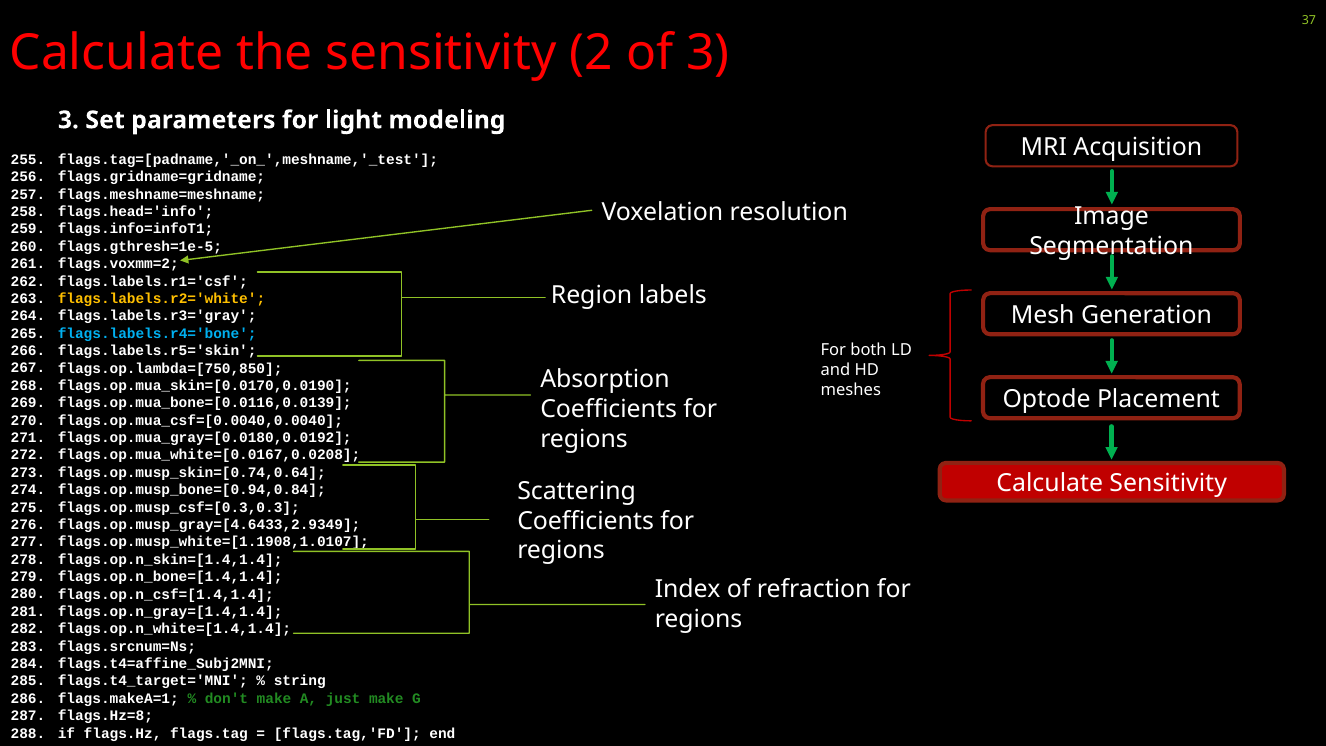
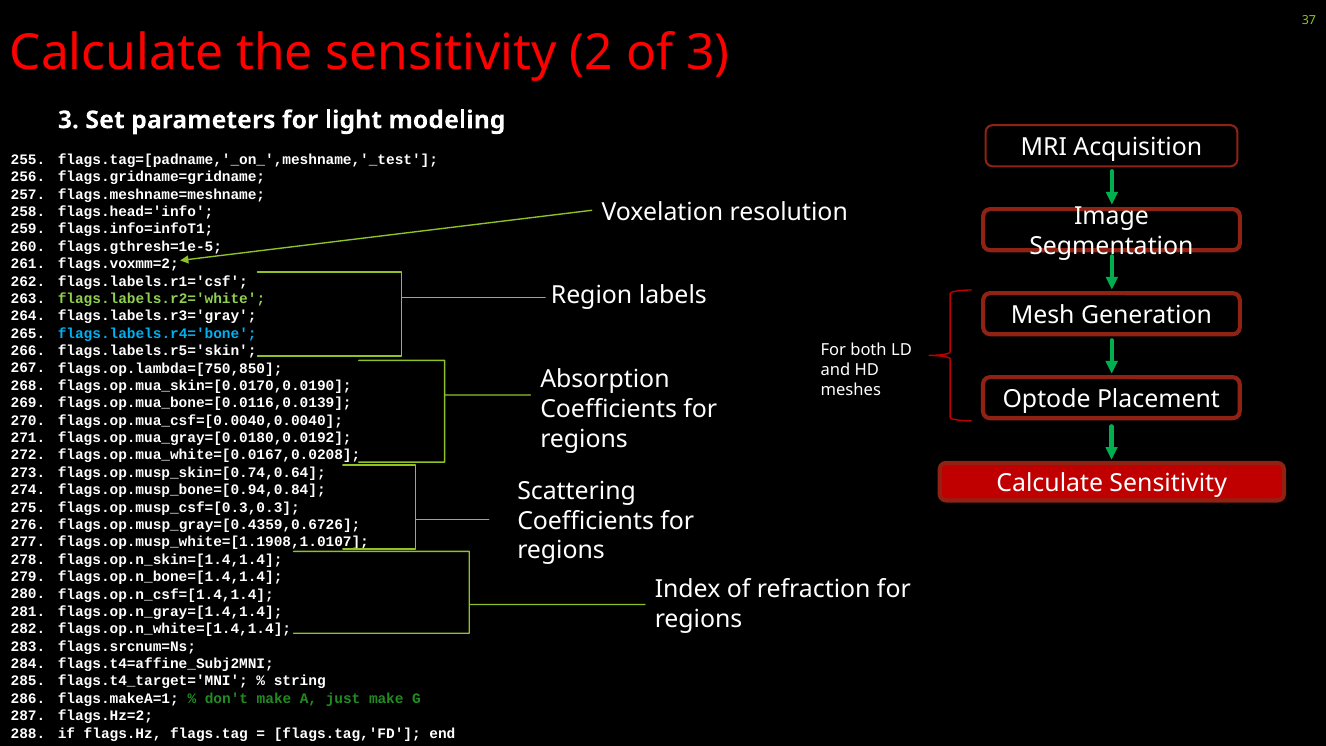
flags.labels.r2='white colour: yellow -> light green (162, 299)
flags.op.musp_gray=[4.6433,2.9349: flags.op.musp_gray=[4.6433,2.9349 -> flags.op.musp_gray=[0.4359,0.6726 (209, 525)
flags.Hz=8: flags.Hz=8 -> flags.Hz=2 (105, 716)
